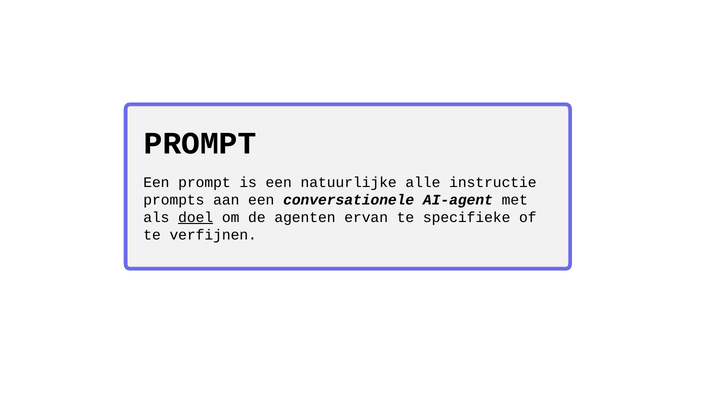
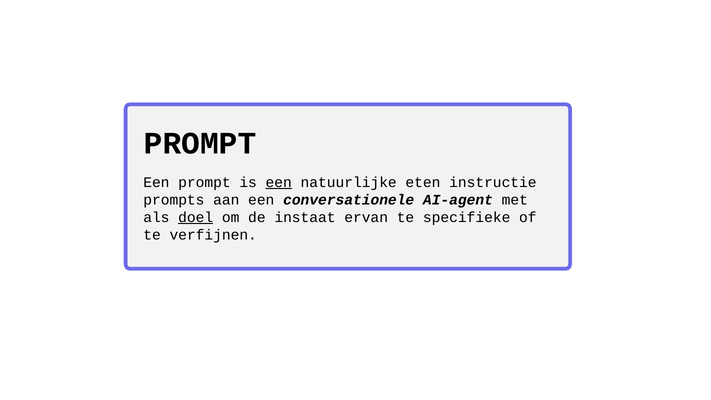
een underline: none -> present (279, 182)
alle: alle -> eten (423, 182)
agenten: agenten -> instaat (305, 217)
